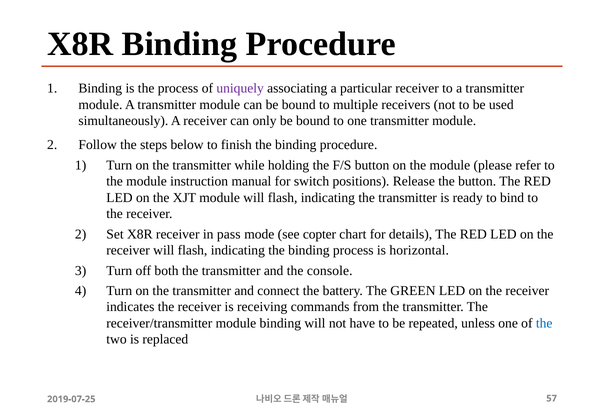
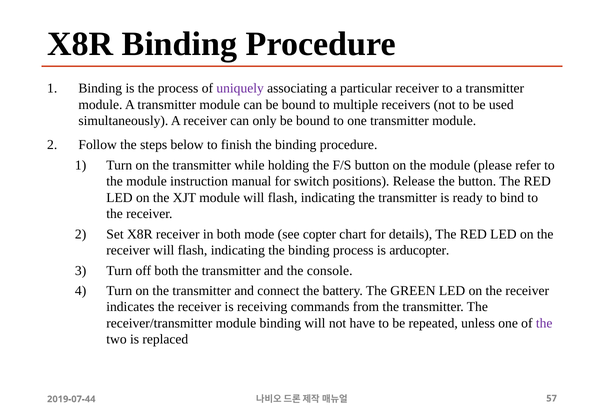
in pass: pass -> both (229, 234)
horizontal: horizontal -> arducopter (419, 250)
the colour: blue -> purple (544, 323)
2019-07-25: 2019-07-25 -> 2019-07-44 (71, 399)
